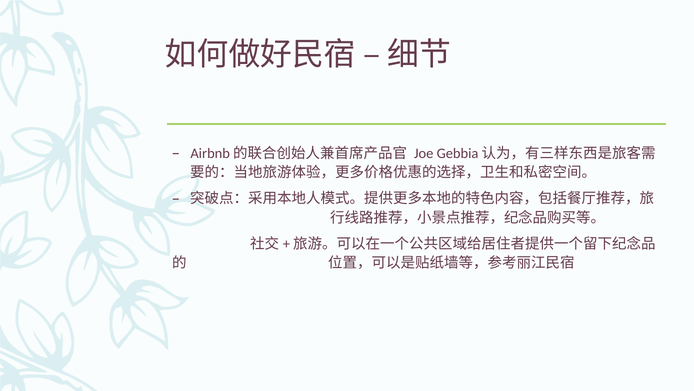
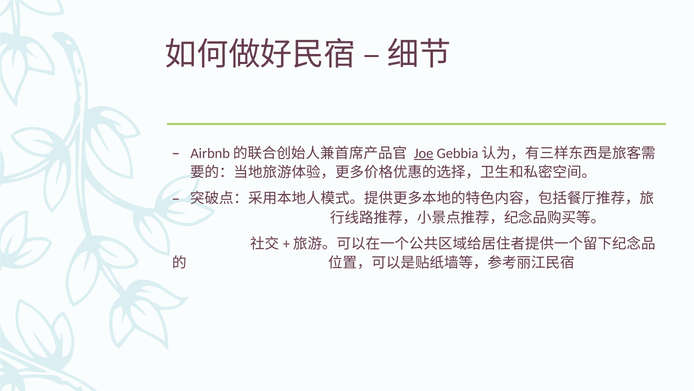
Joe underline: none -> present (424, 153)
